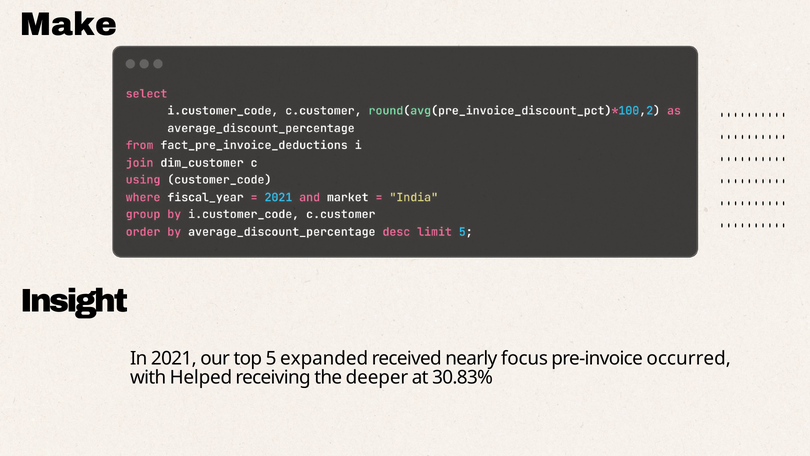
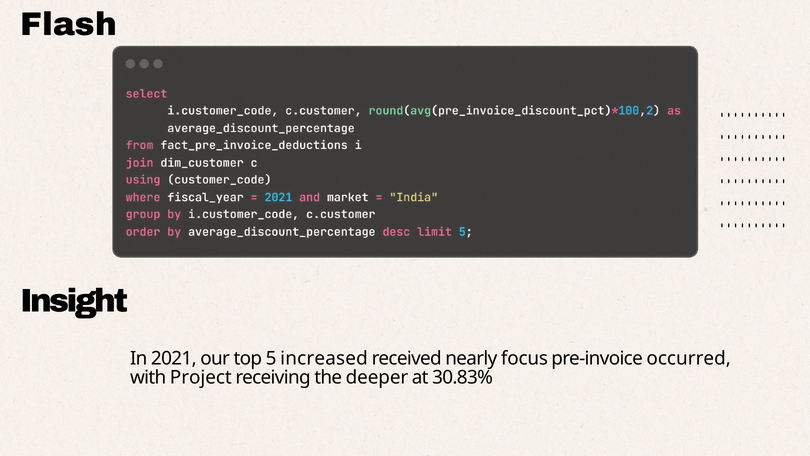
Make: Make -> Flash (69, 24)
expanded: expanded -> increased (324, 358)
Helped: Helped -> Project (201, 377)
